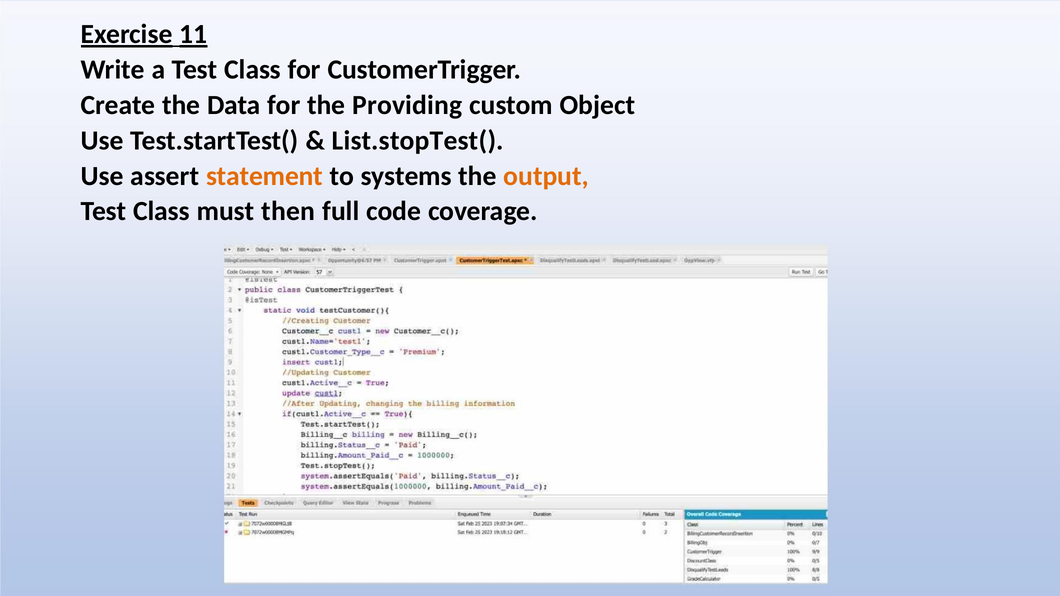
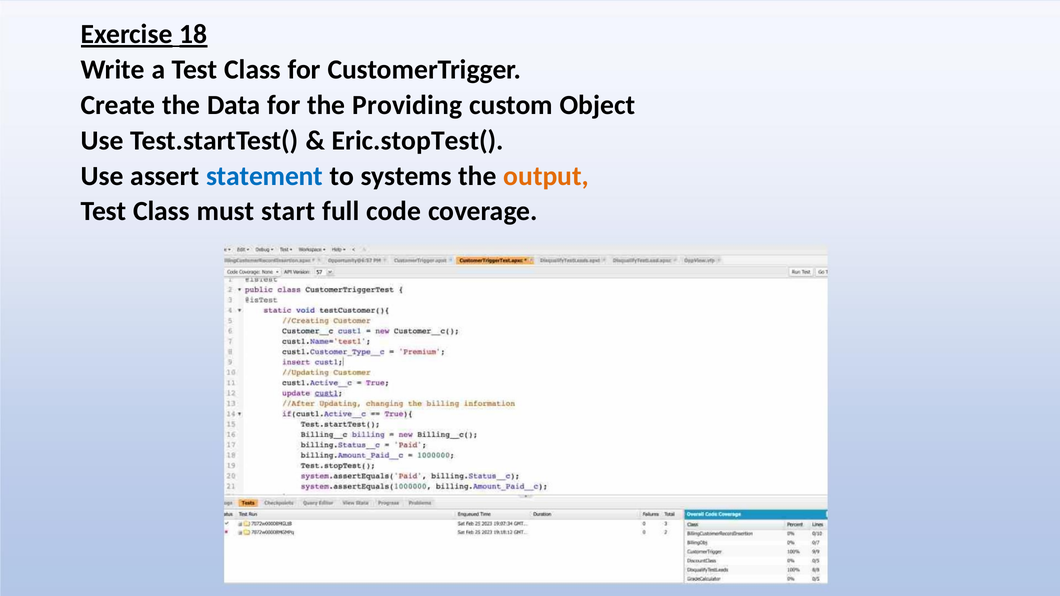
11: 11 -> 18 (193, 34)
List.stopTest(: List.stopTest( -> Eric.stopTest( (418, 141)
statement colour: orange -> blue (265, 176)
then: then -> start (288, 211)
